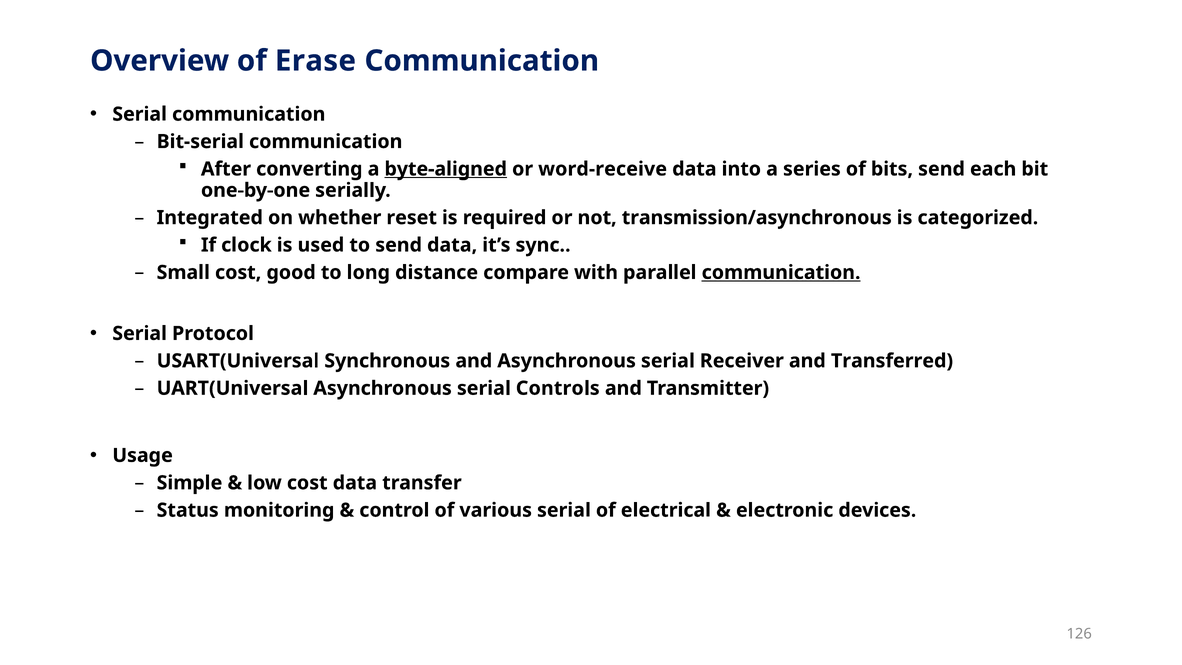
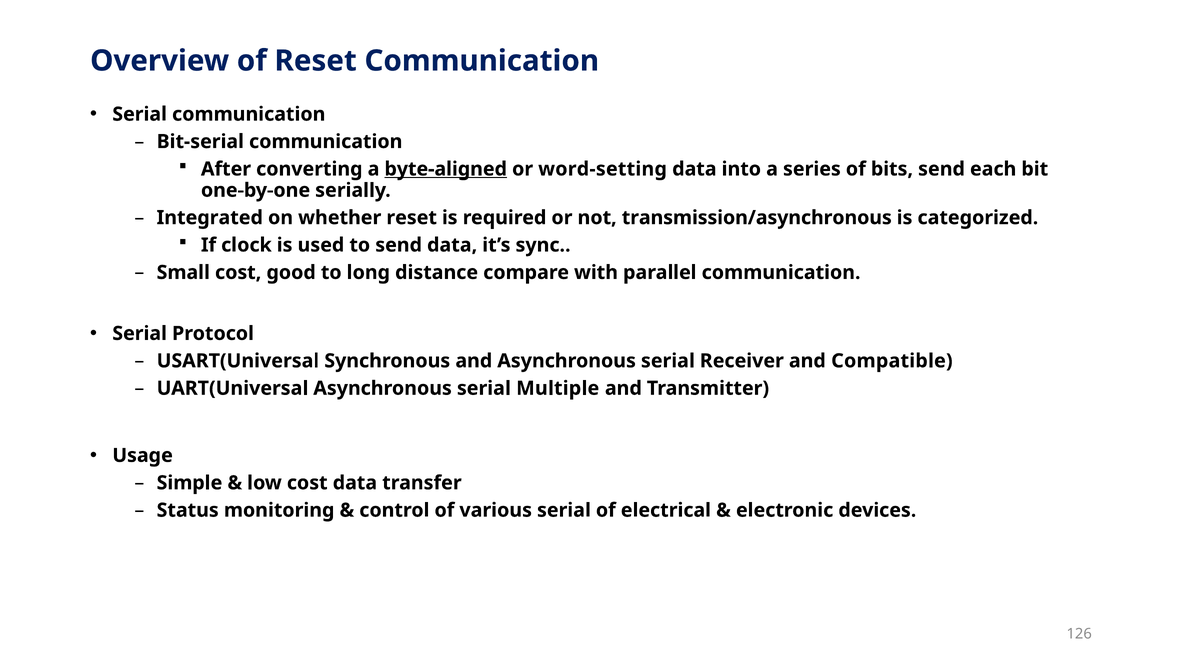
of Erase: Erase -> Reset (316, 61)
word-receive: word-receive -> word-setting (603, 169)
communication underline: present -> none (781, 272)
Transferred: Transferred -> Compatible (892, 361)
Controls: Controls -> Multiple (558, 388)
